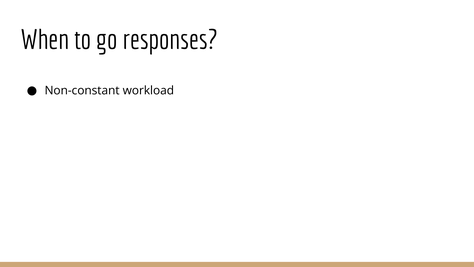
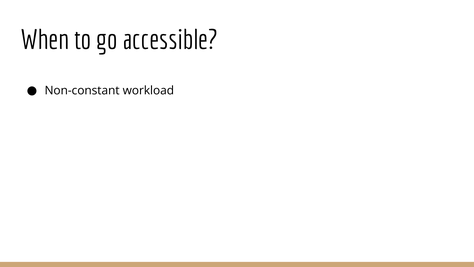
responses: responses -> accessible (170, 40)
